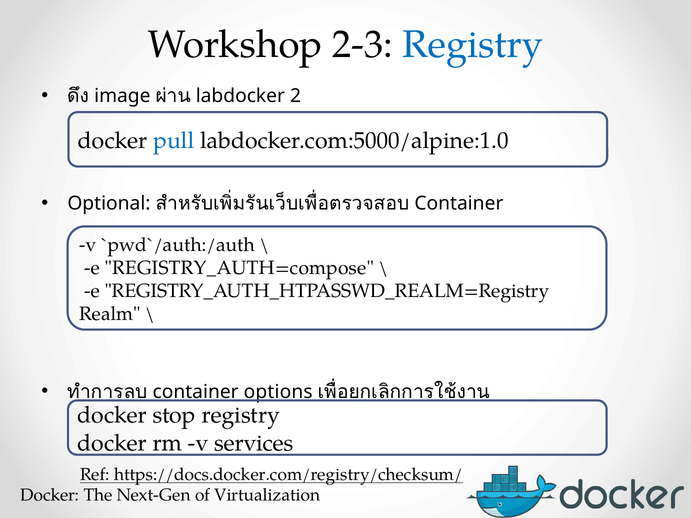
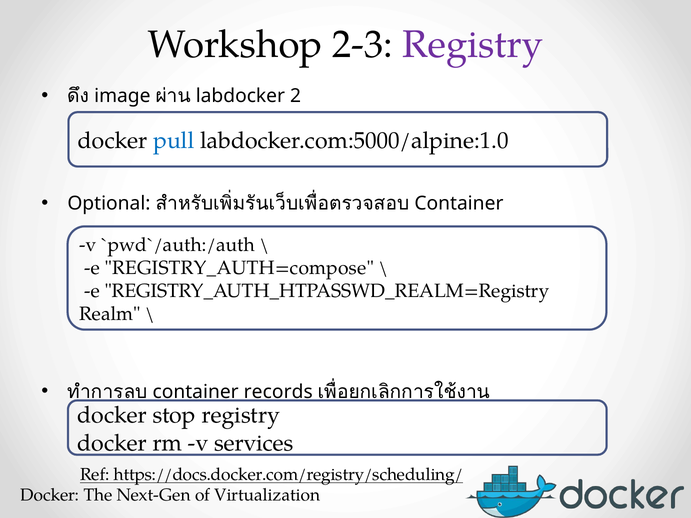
Registry colour: blue -> purple (473, 45)
options: options -> records (278, 392)
https://docs.docker.com/registry/checksum/: https://docs.docker.com/registry/checksum/ -> https://docs.docker.com/registry/scheduling/ (288, 475)
